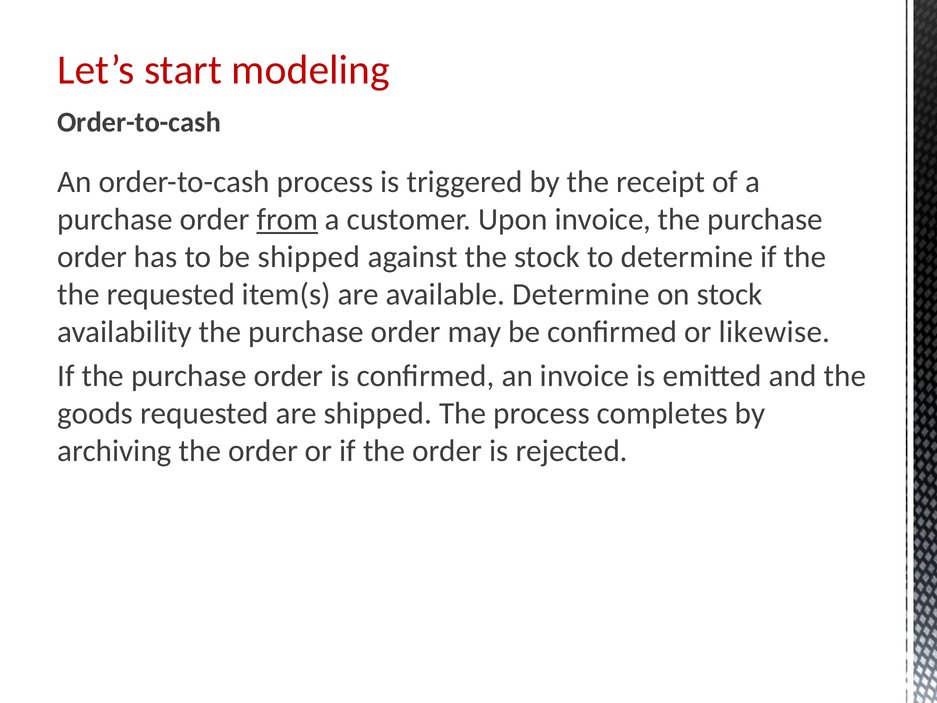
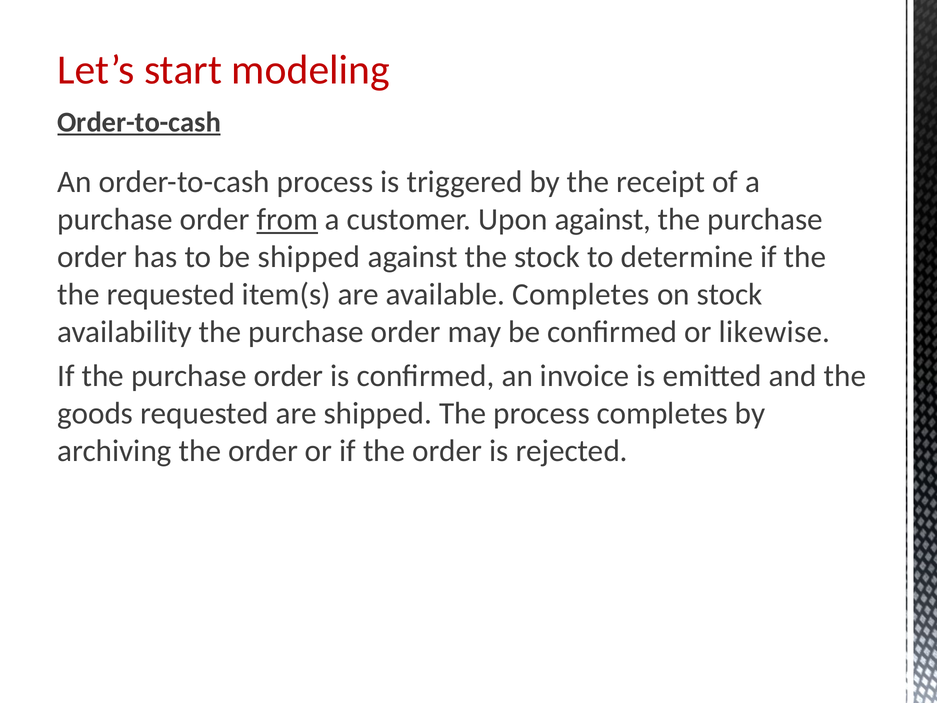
Order-to-cash underline: none -> present (139, 122)
Upon invoice: invoice -> against (603, 219)
available Determine: Determine -> Completes (581, 294)
